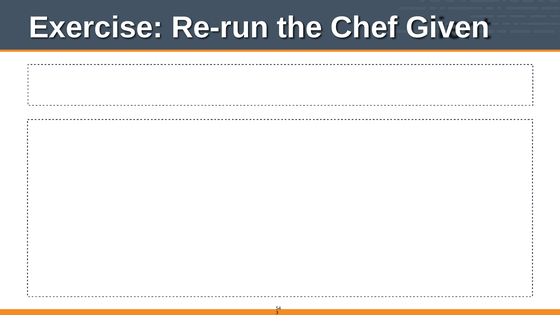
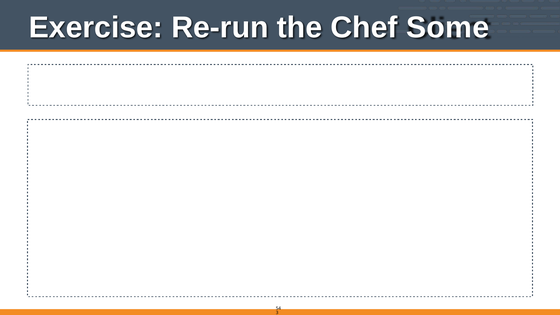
Given: Given -> Some (448, 28)
